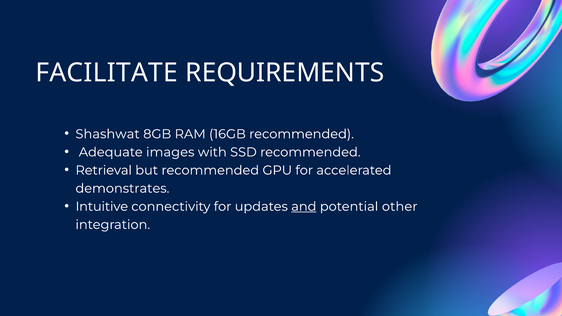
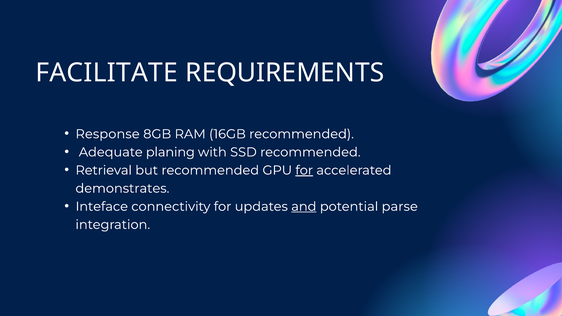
Shashwat: Shashwat -> Response (108, 134)
images: images -> planing (170, 152)
for underline: none -> present (304, 170)
Intuitive: Intuitive -> Inteface (102, 207)
other: other -> parse (400, 207)
